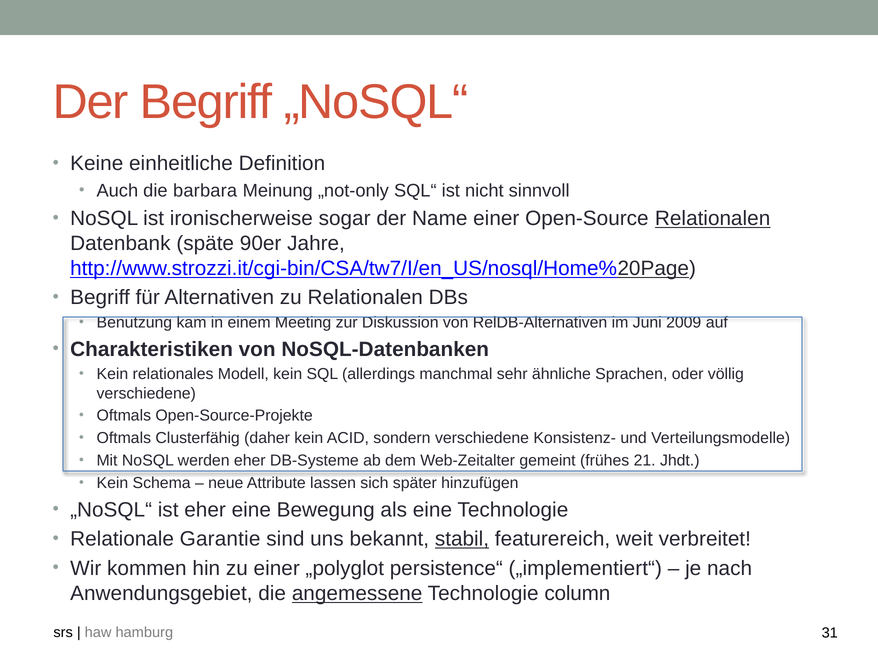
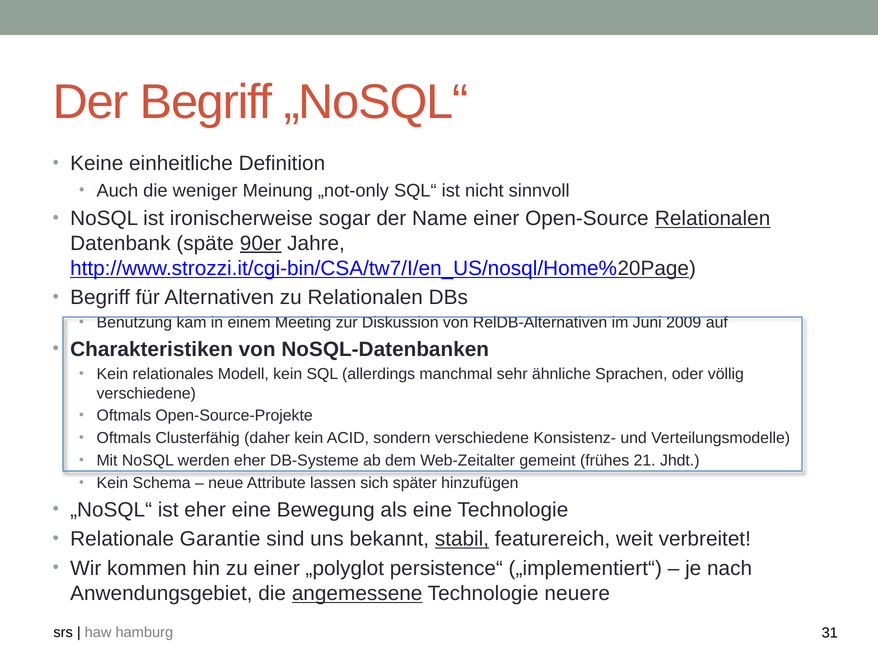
barbara: barbara -> weniger (205, 191)
90er underline: none -> present (261, 244)
column: column -> neuere (577, 594)
